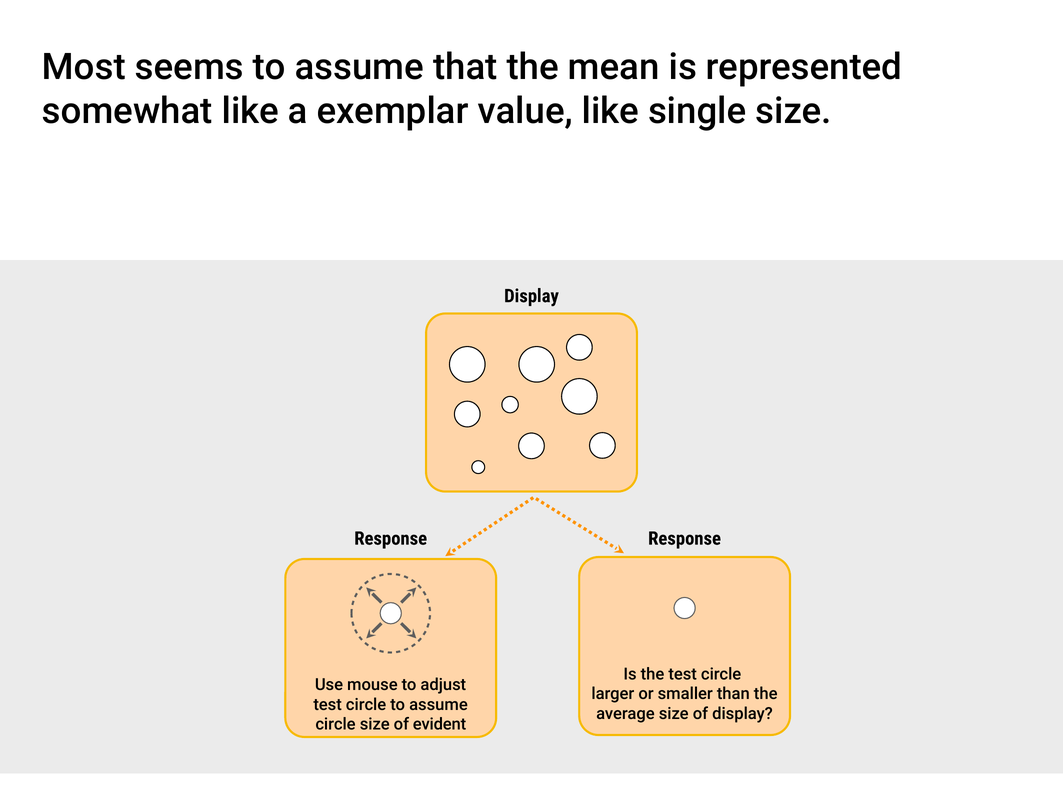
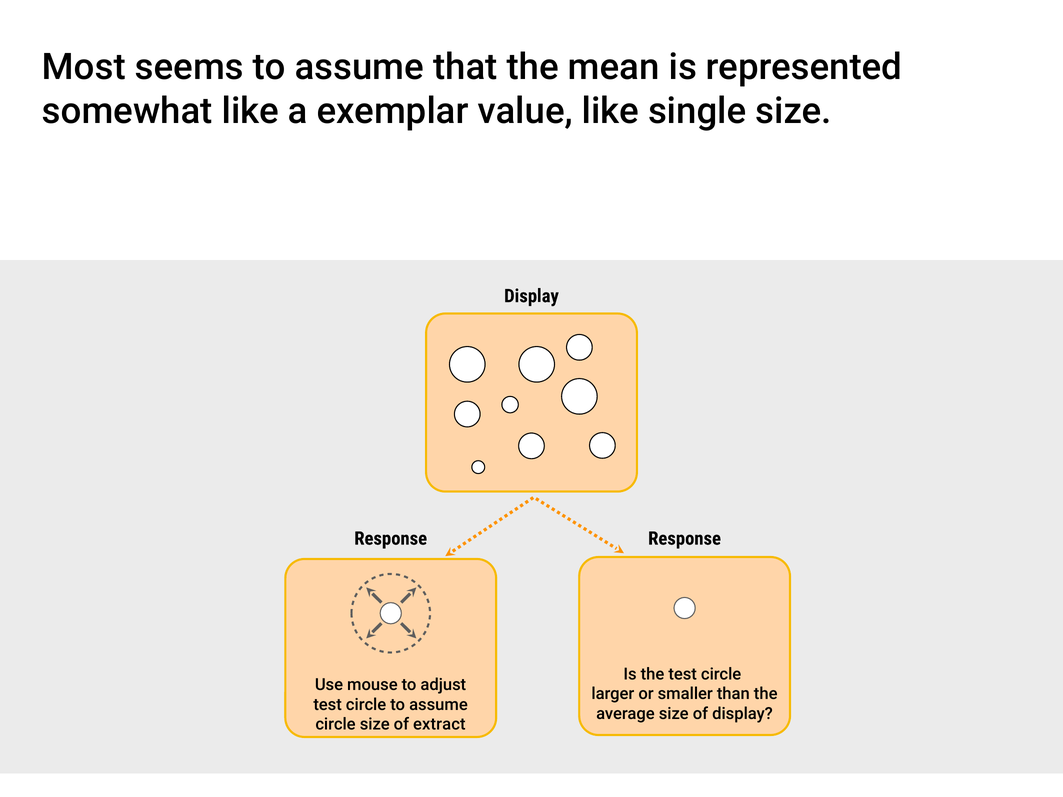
evident: evident -> extract (439, 725)
